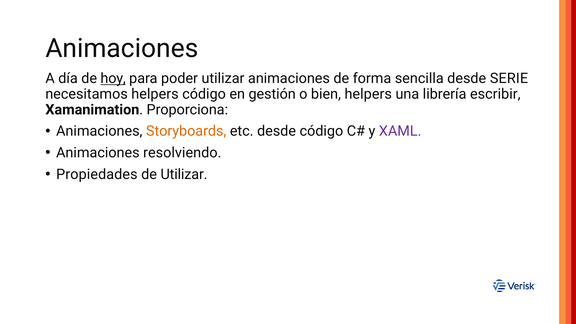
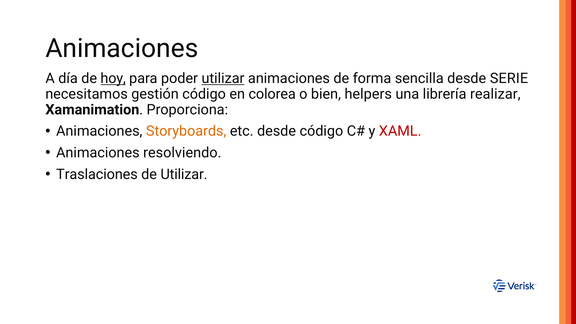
utilizar underline: none -> present (223, 79)
necesitamos helpers: helpers -> gestión (155, 94)
gestión: gestión -> colorea (272, 94)
escribir: escribir -> realizar (495, 94)
XAML colour: purple -> red (400, 131)
Propiedades: Propiedades -> Traslaciones (97, 174)
